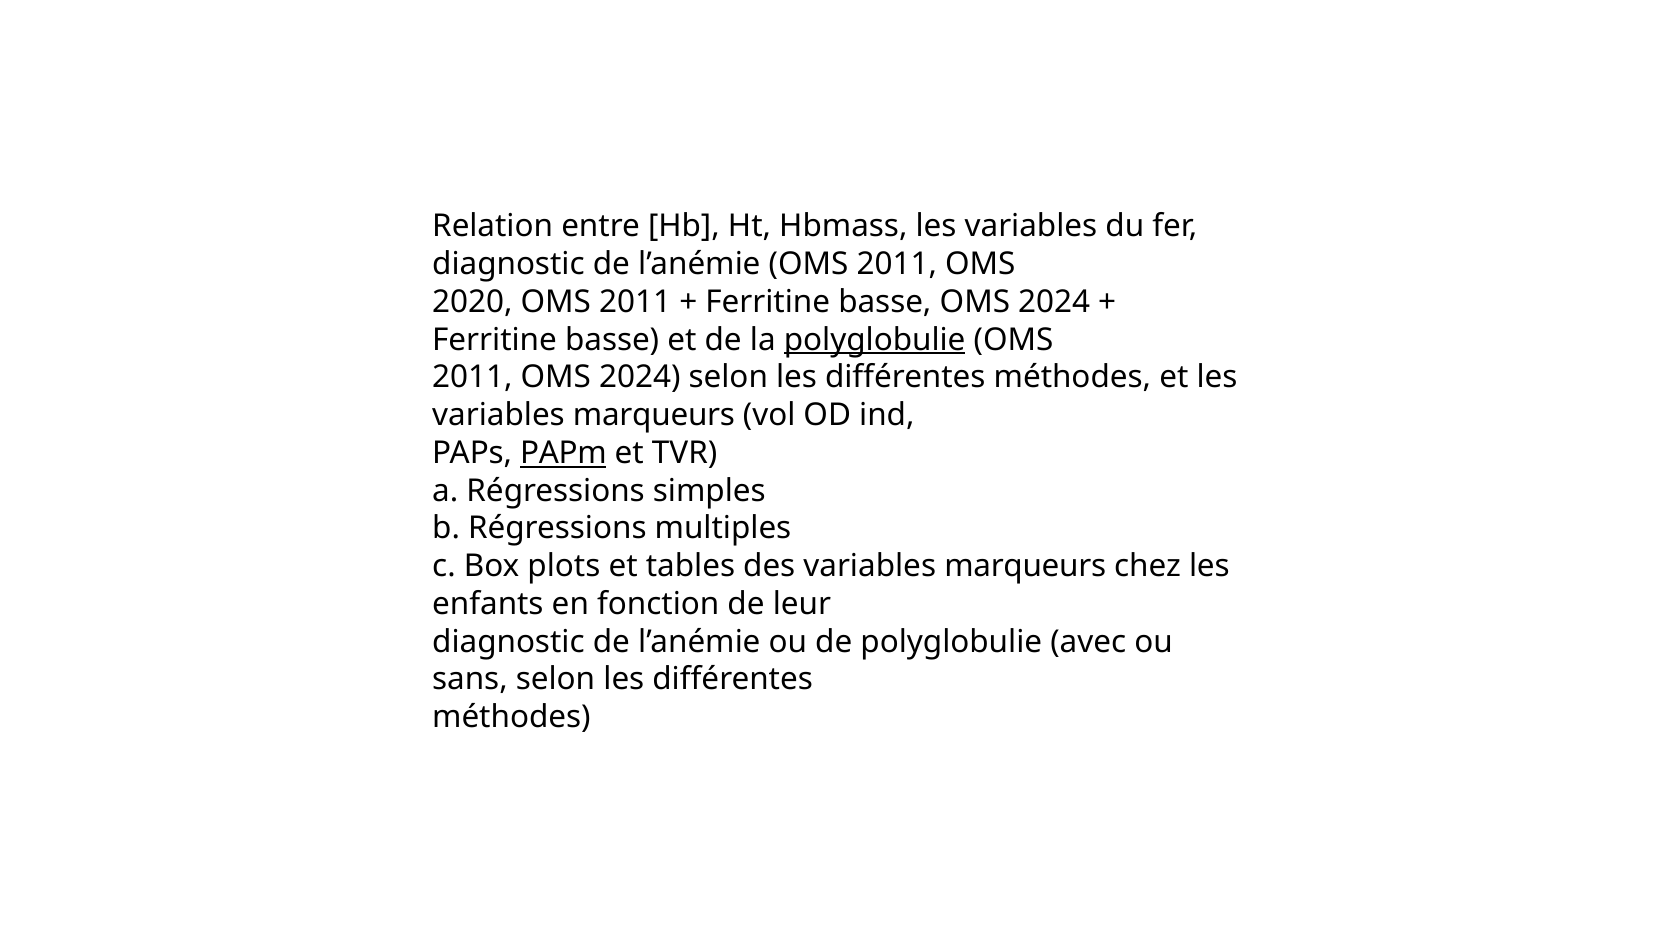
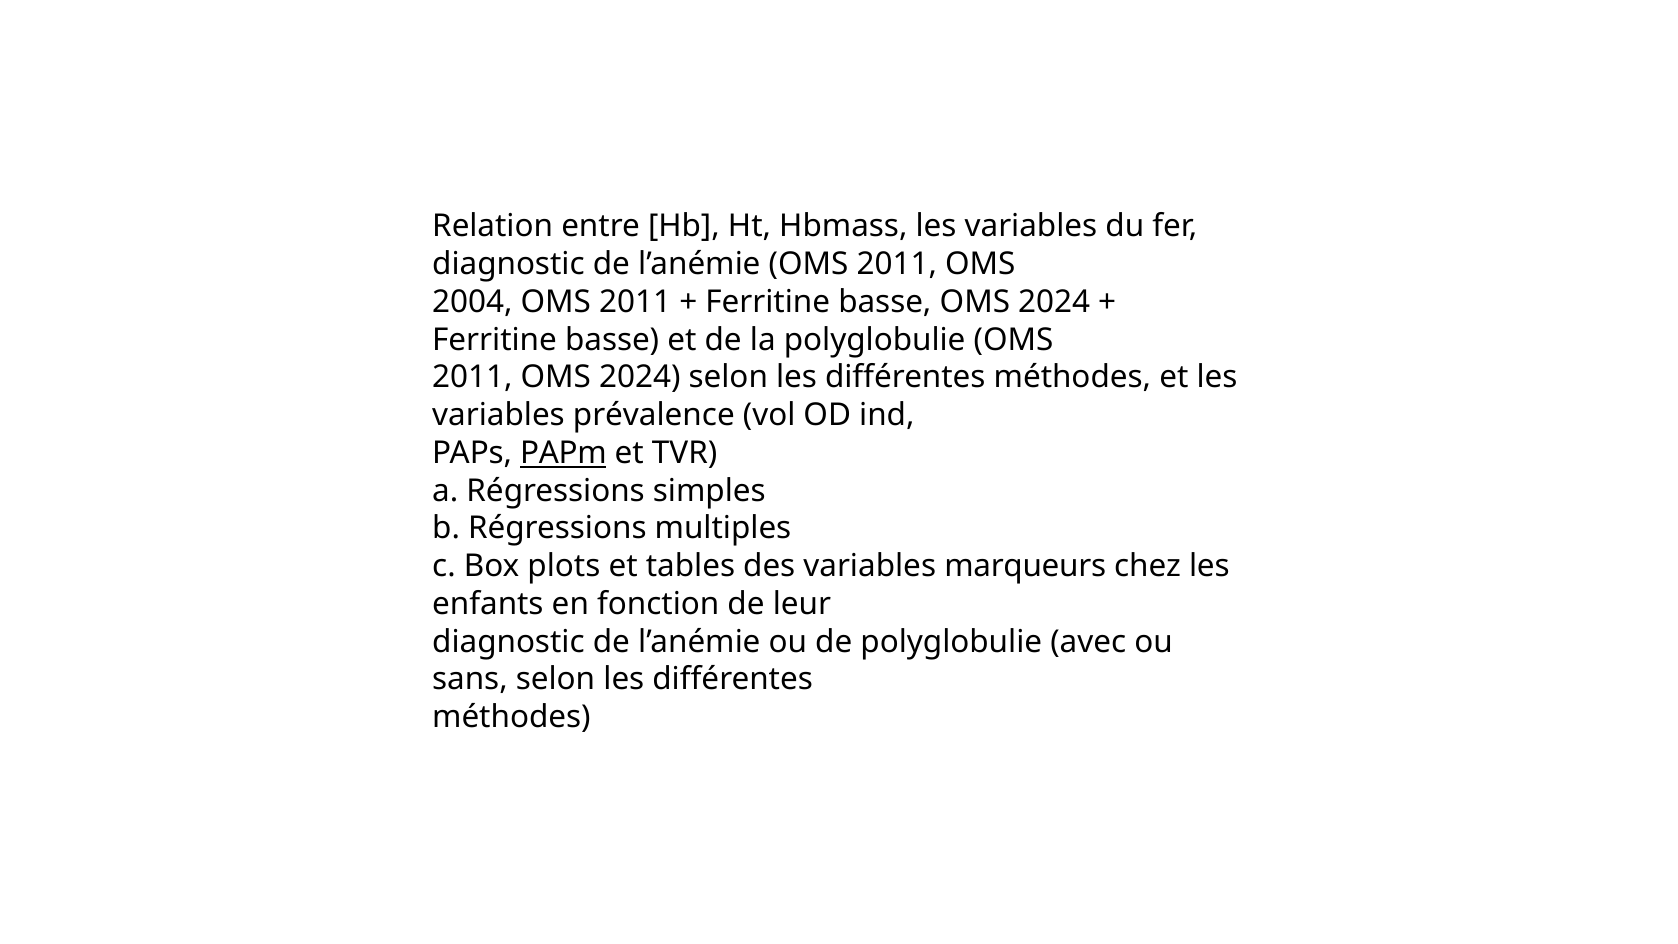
2020: 2020 -> 2004 (472, 302)
polyglobulie underline: present -> none (875, 340)
marqueurs: marqueurs -> prévalence (654, 415)
